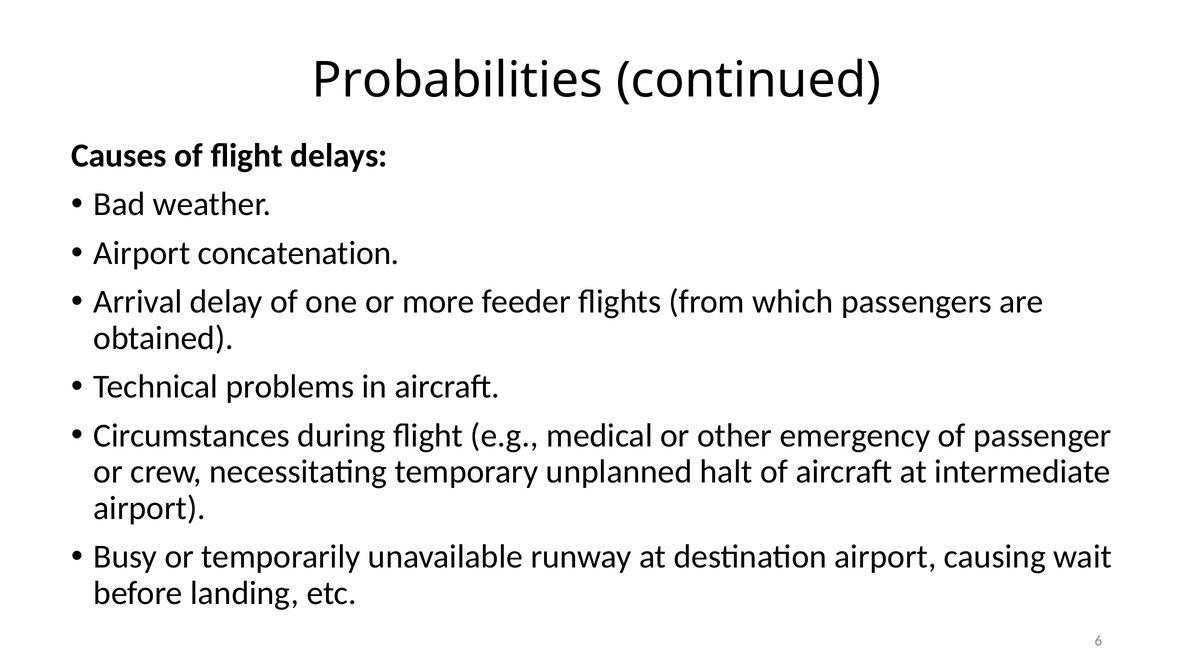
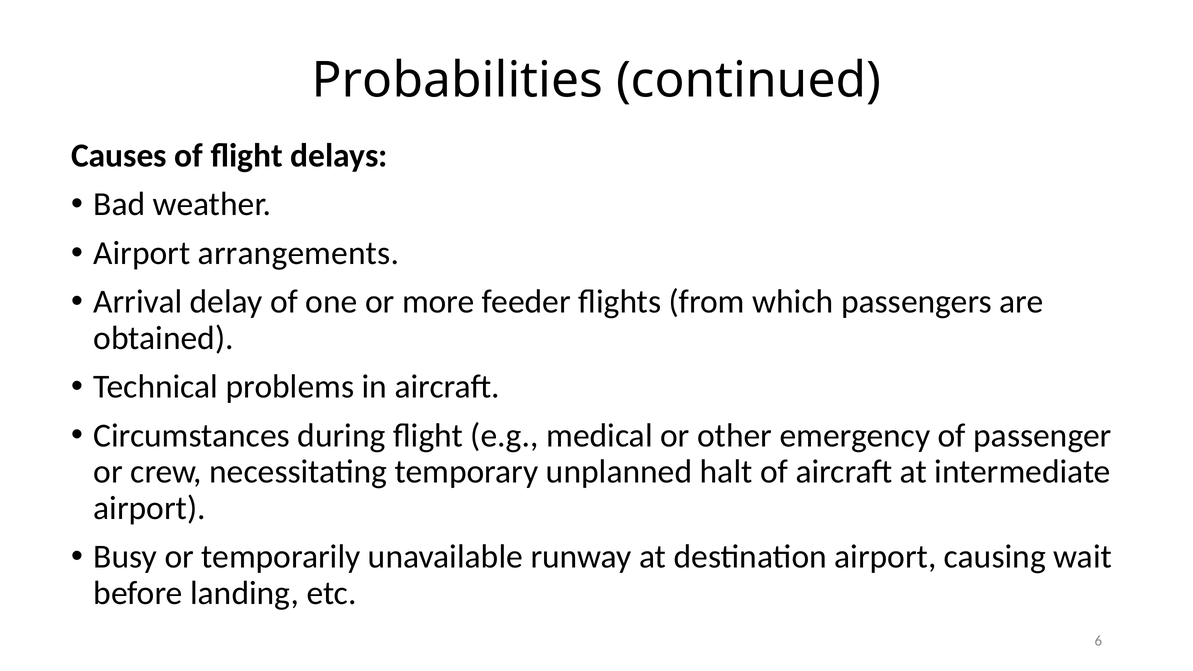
concatenation: concatenation -> arrangements (298, 253)
